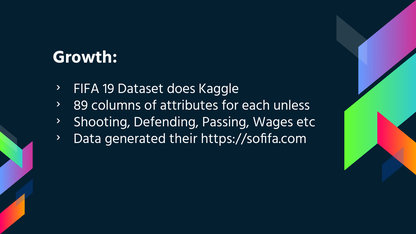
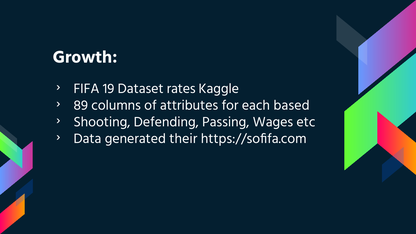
does: does -> rates (181, 89)
unless: unless -> based (292, 105)
